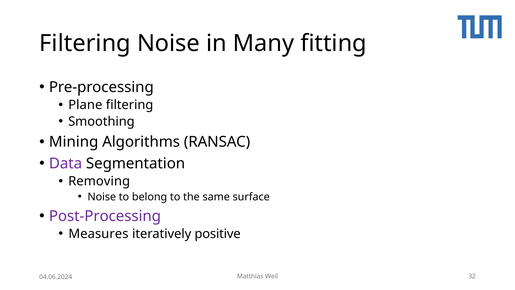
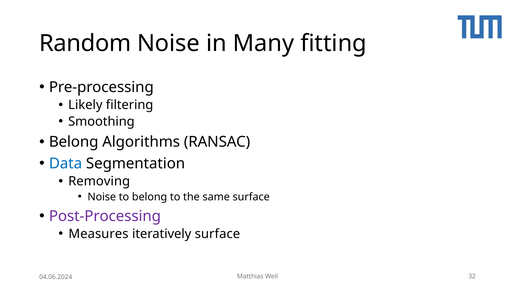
Filtering: Filtering -> Random (85, 43)
Plane: Plane -> Likely (85, 105)
Mining: Mining -> Belong (74, 142)
Data colour: purple -> blue (66, 163)
iteratively positive: positive -> surface (217, 234)
